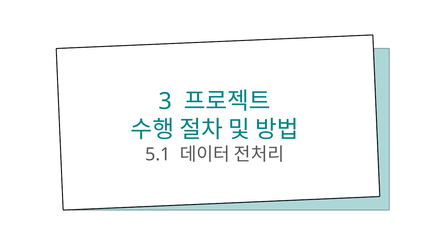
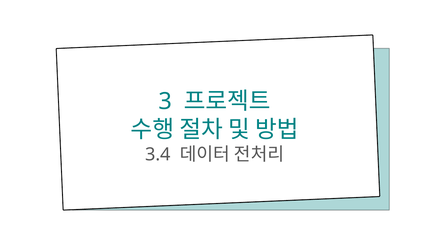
5.1: 5.1 -> 3.4 (158, 155)
